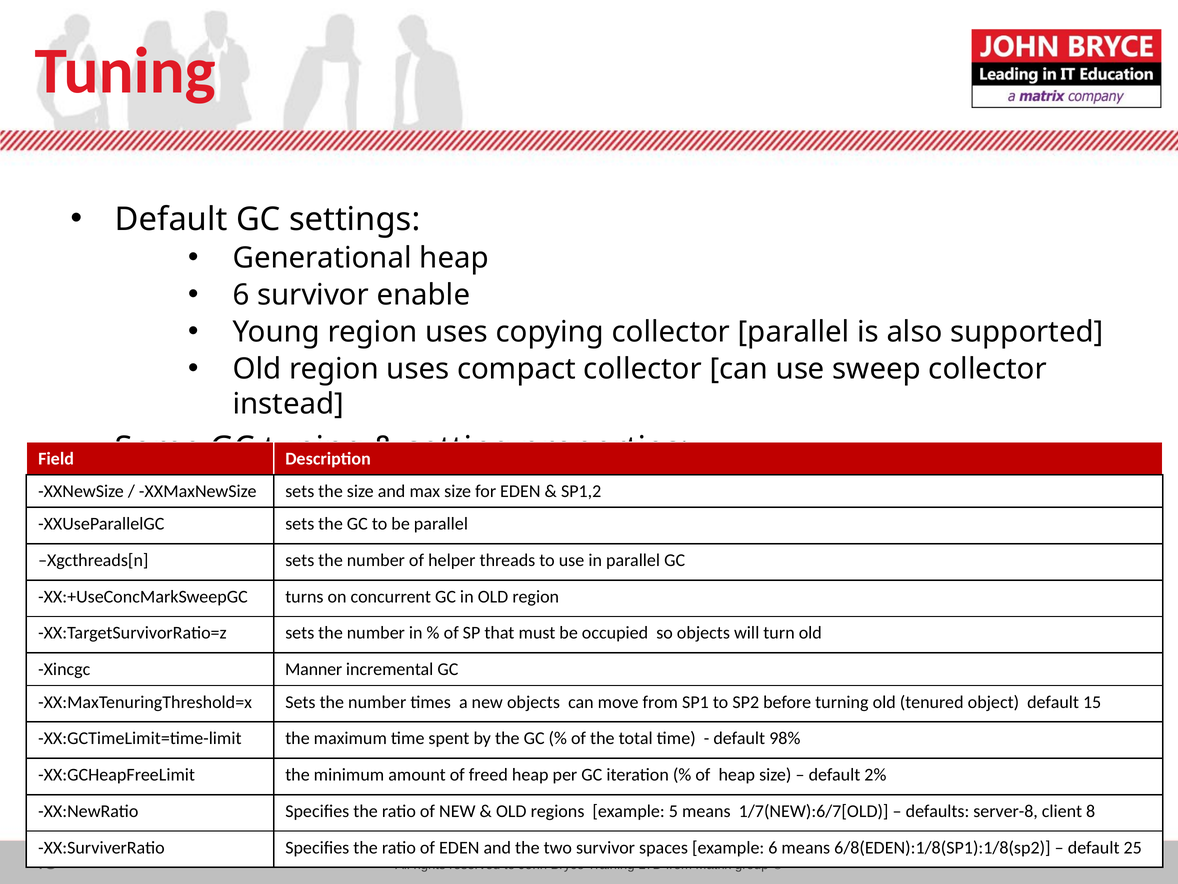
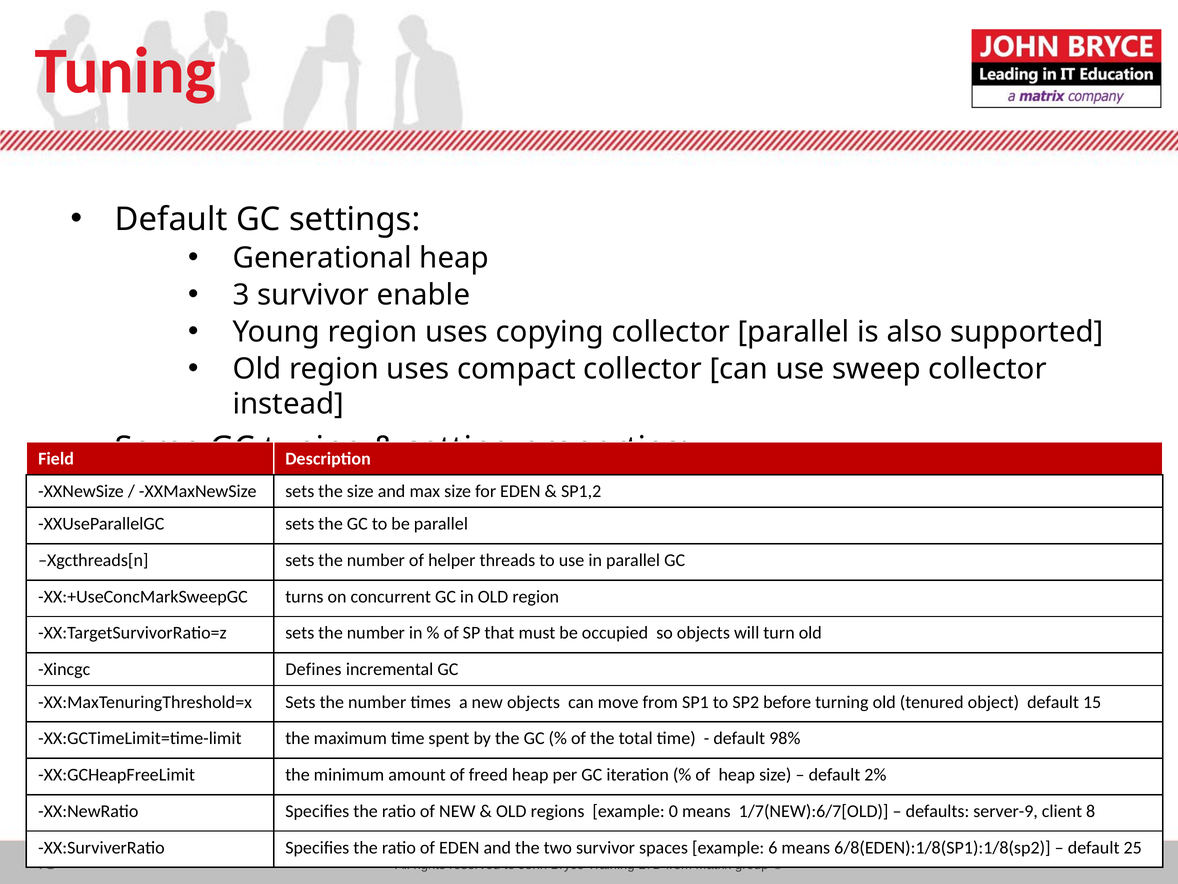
6: 6 -> 3 (241, 295)
Manner: Manner -> Defines (313, 669)
5: 5 -> 0 (673, 811)
server-8: server-8 -> server-9 (1006, 811)
